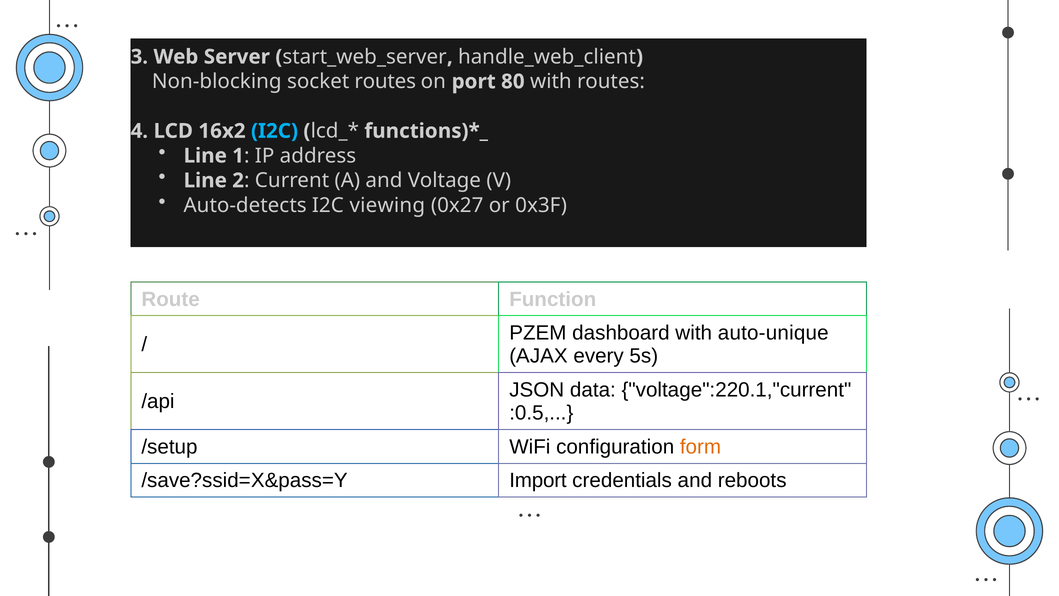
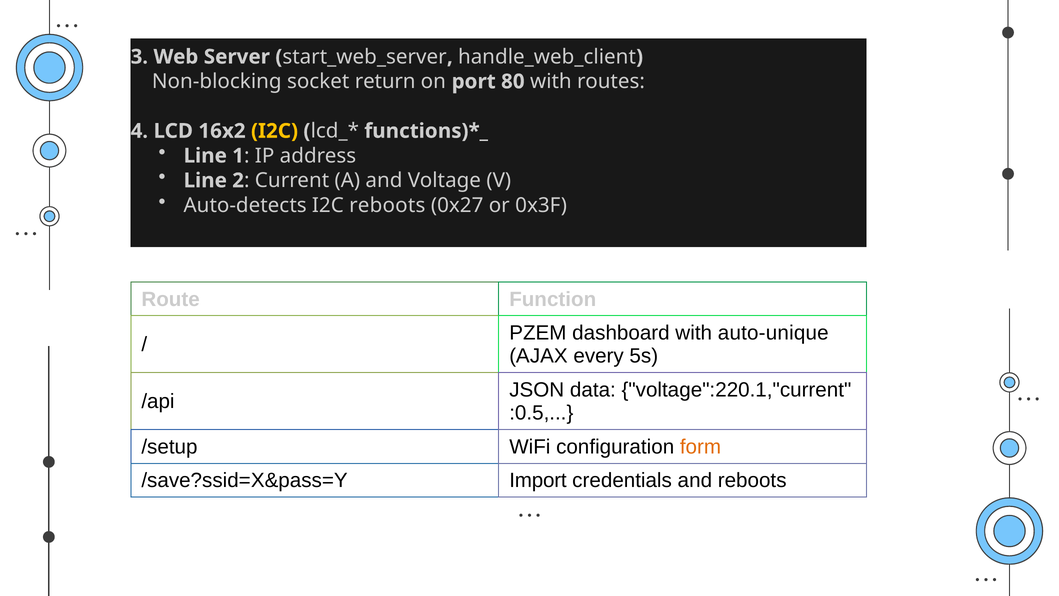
socket routes: routes -> return (385, 82)
I2C colour: light blue -> yellow (275, 131)
I2C viewing: viewing -> reboots (387, 205)
